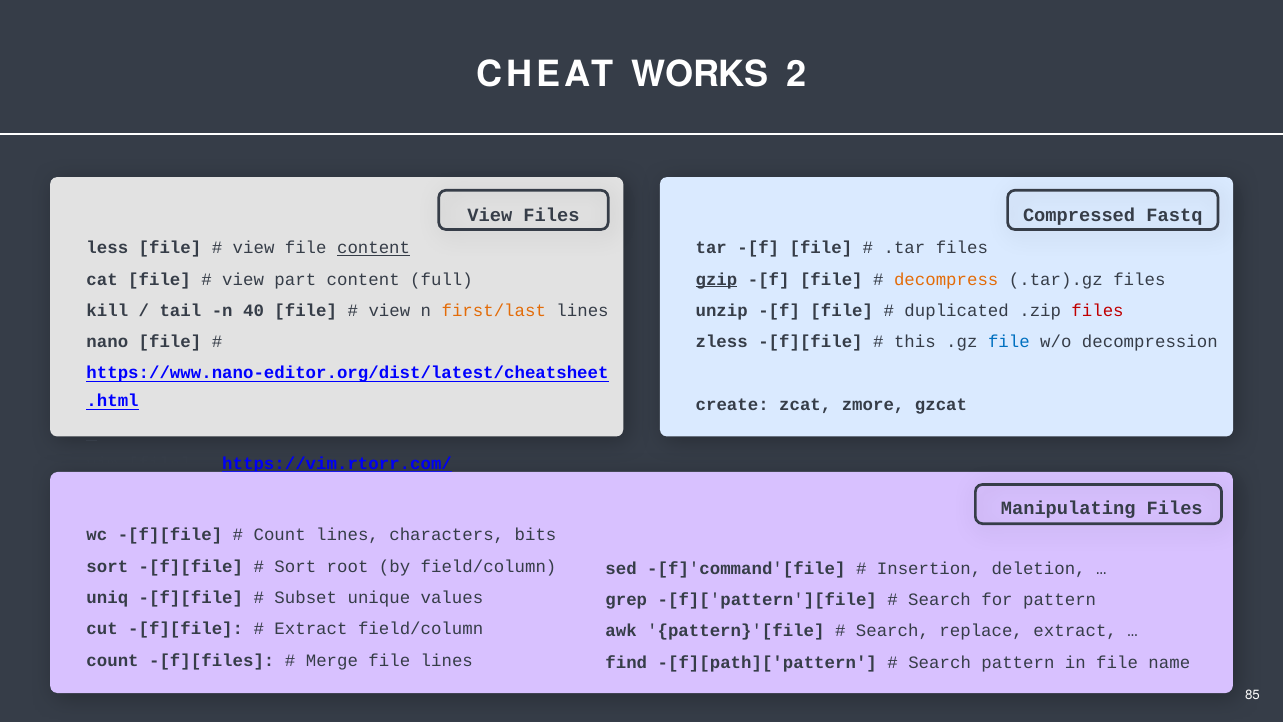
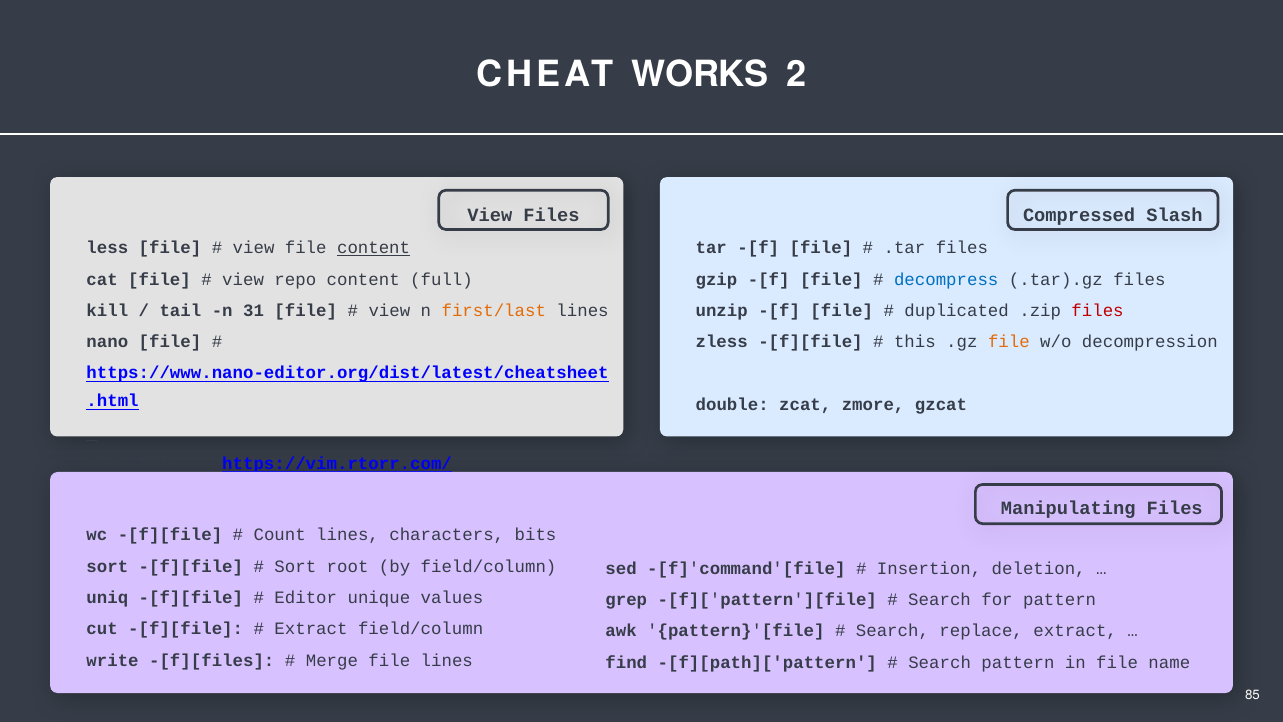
Fastq: Fastq -> Slash (1174, 215)
part: part -> repo (295, 279)
gzip underline: present -> none (716, 279)
decompress colour: orange -> blue (946, 279)
40: 40 -> 31 (254, 311)
file colour: blue -> orange (1009, 342)
create: create -> double (732, 404)
Subset: Subset -> Editor (306, 598)
count: count -> write (113, 660)
